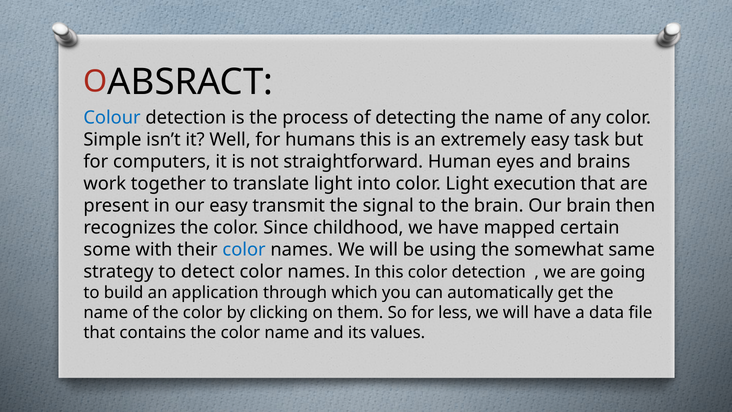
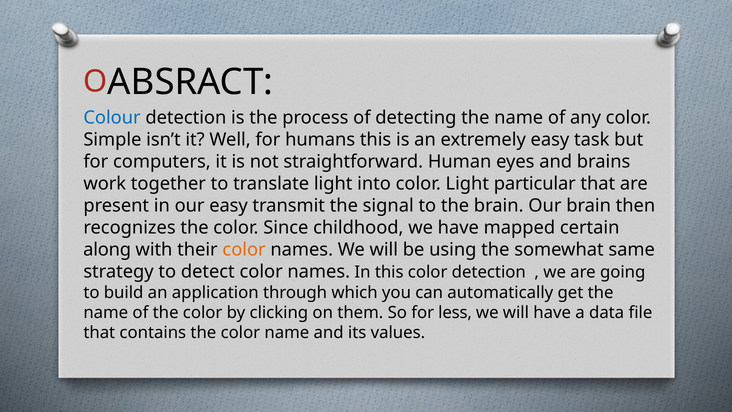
execution: execution -> particular (535, 184)
some: some -> along (107, 250)
color colour: blue -> orange (244, 250)
